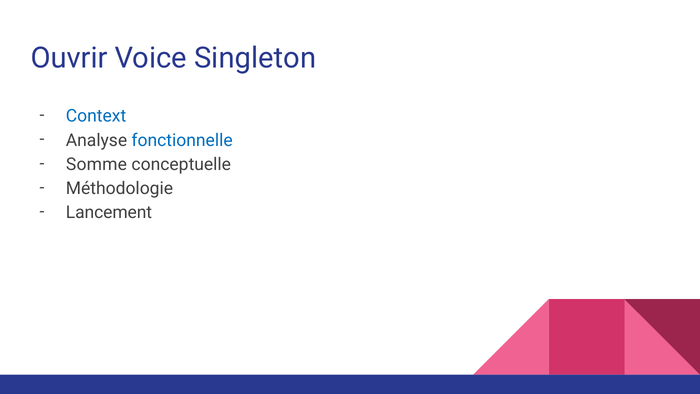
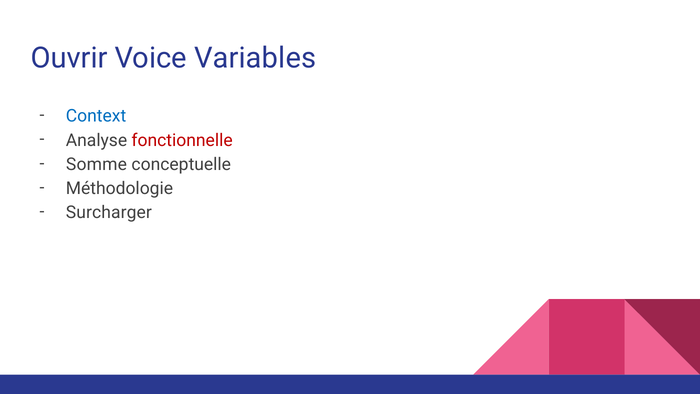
Singleton: Singleton -> Variables (255, 58)
fonctionnelle colour: blue -> red (182, 140)
Lancement: Lancement -> Surcharger (109, 213)
